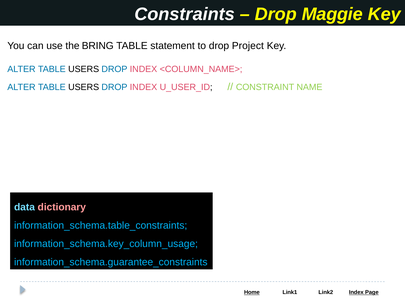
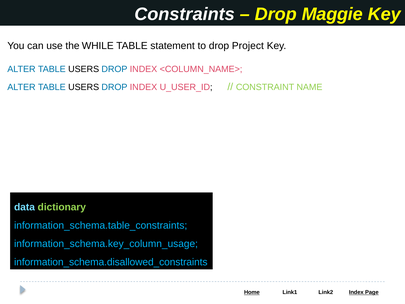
BRING: BRING -> WHILE (98, 46)
dictionary colour: pink -> light green (62, 207)
information_schema.guarantee_constraints: information_schema.guarantee_constraints -> information_schema.disallowed_constraints (111, 262)
